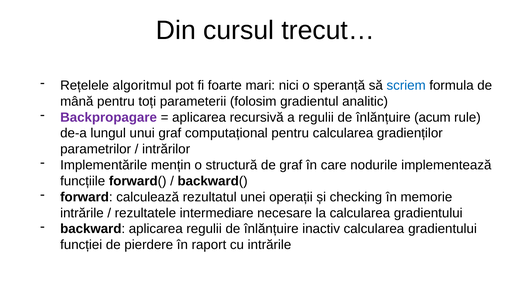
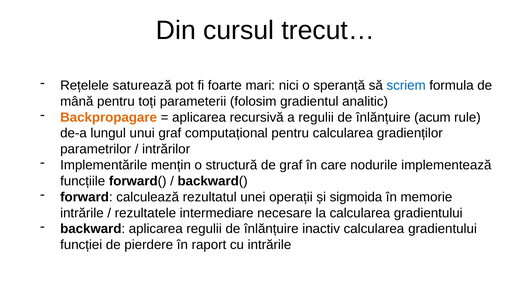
algoritmul: algoritmul -> saturează (142, 85)
Backpropagare colour: purple -> orange (109, 117)
checking: checking -> sigmoida (356, 197)
